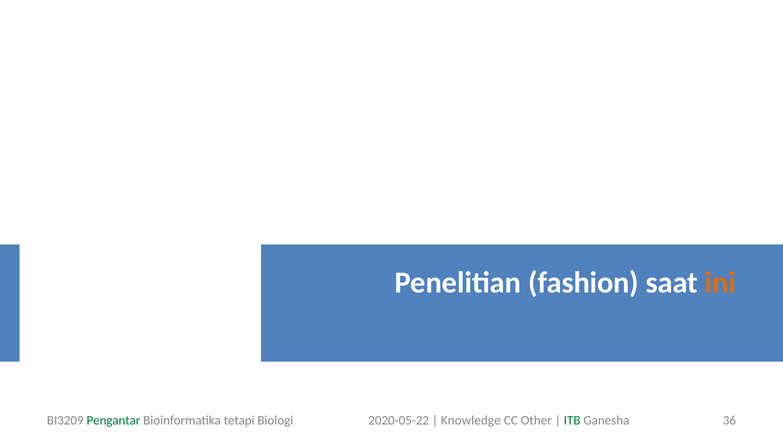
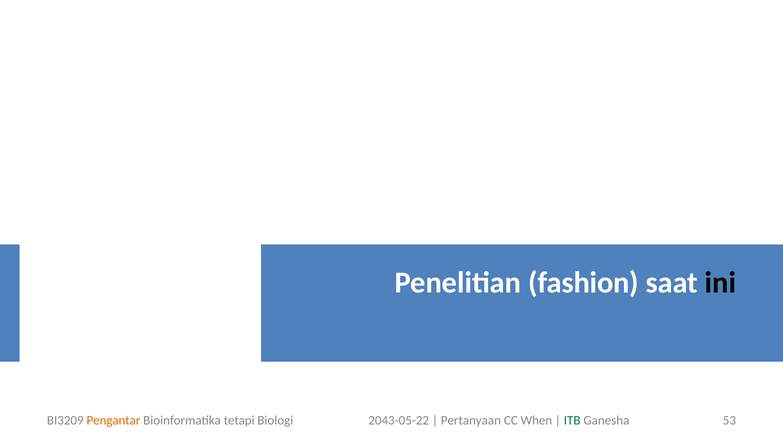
ini colour: orange -> black (720, 283)
Pengantar colour: green -> orange (113, 421)
2020-05-22: 2020-05-22 -> 2043-05-22 (399, 421)
Knowledge: Knowledge -> Pertanyaan (471, 421)
Other: Other -> When (536, 421)
36: 36 -> 53 (729, 421)
